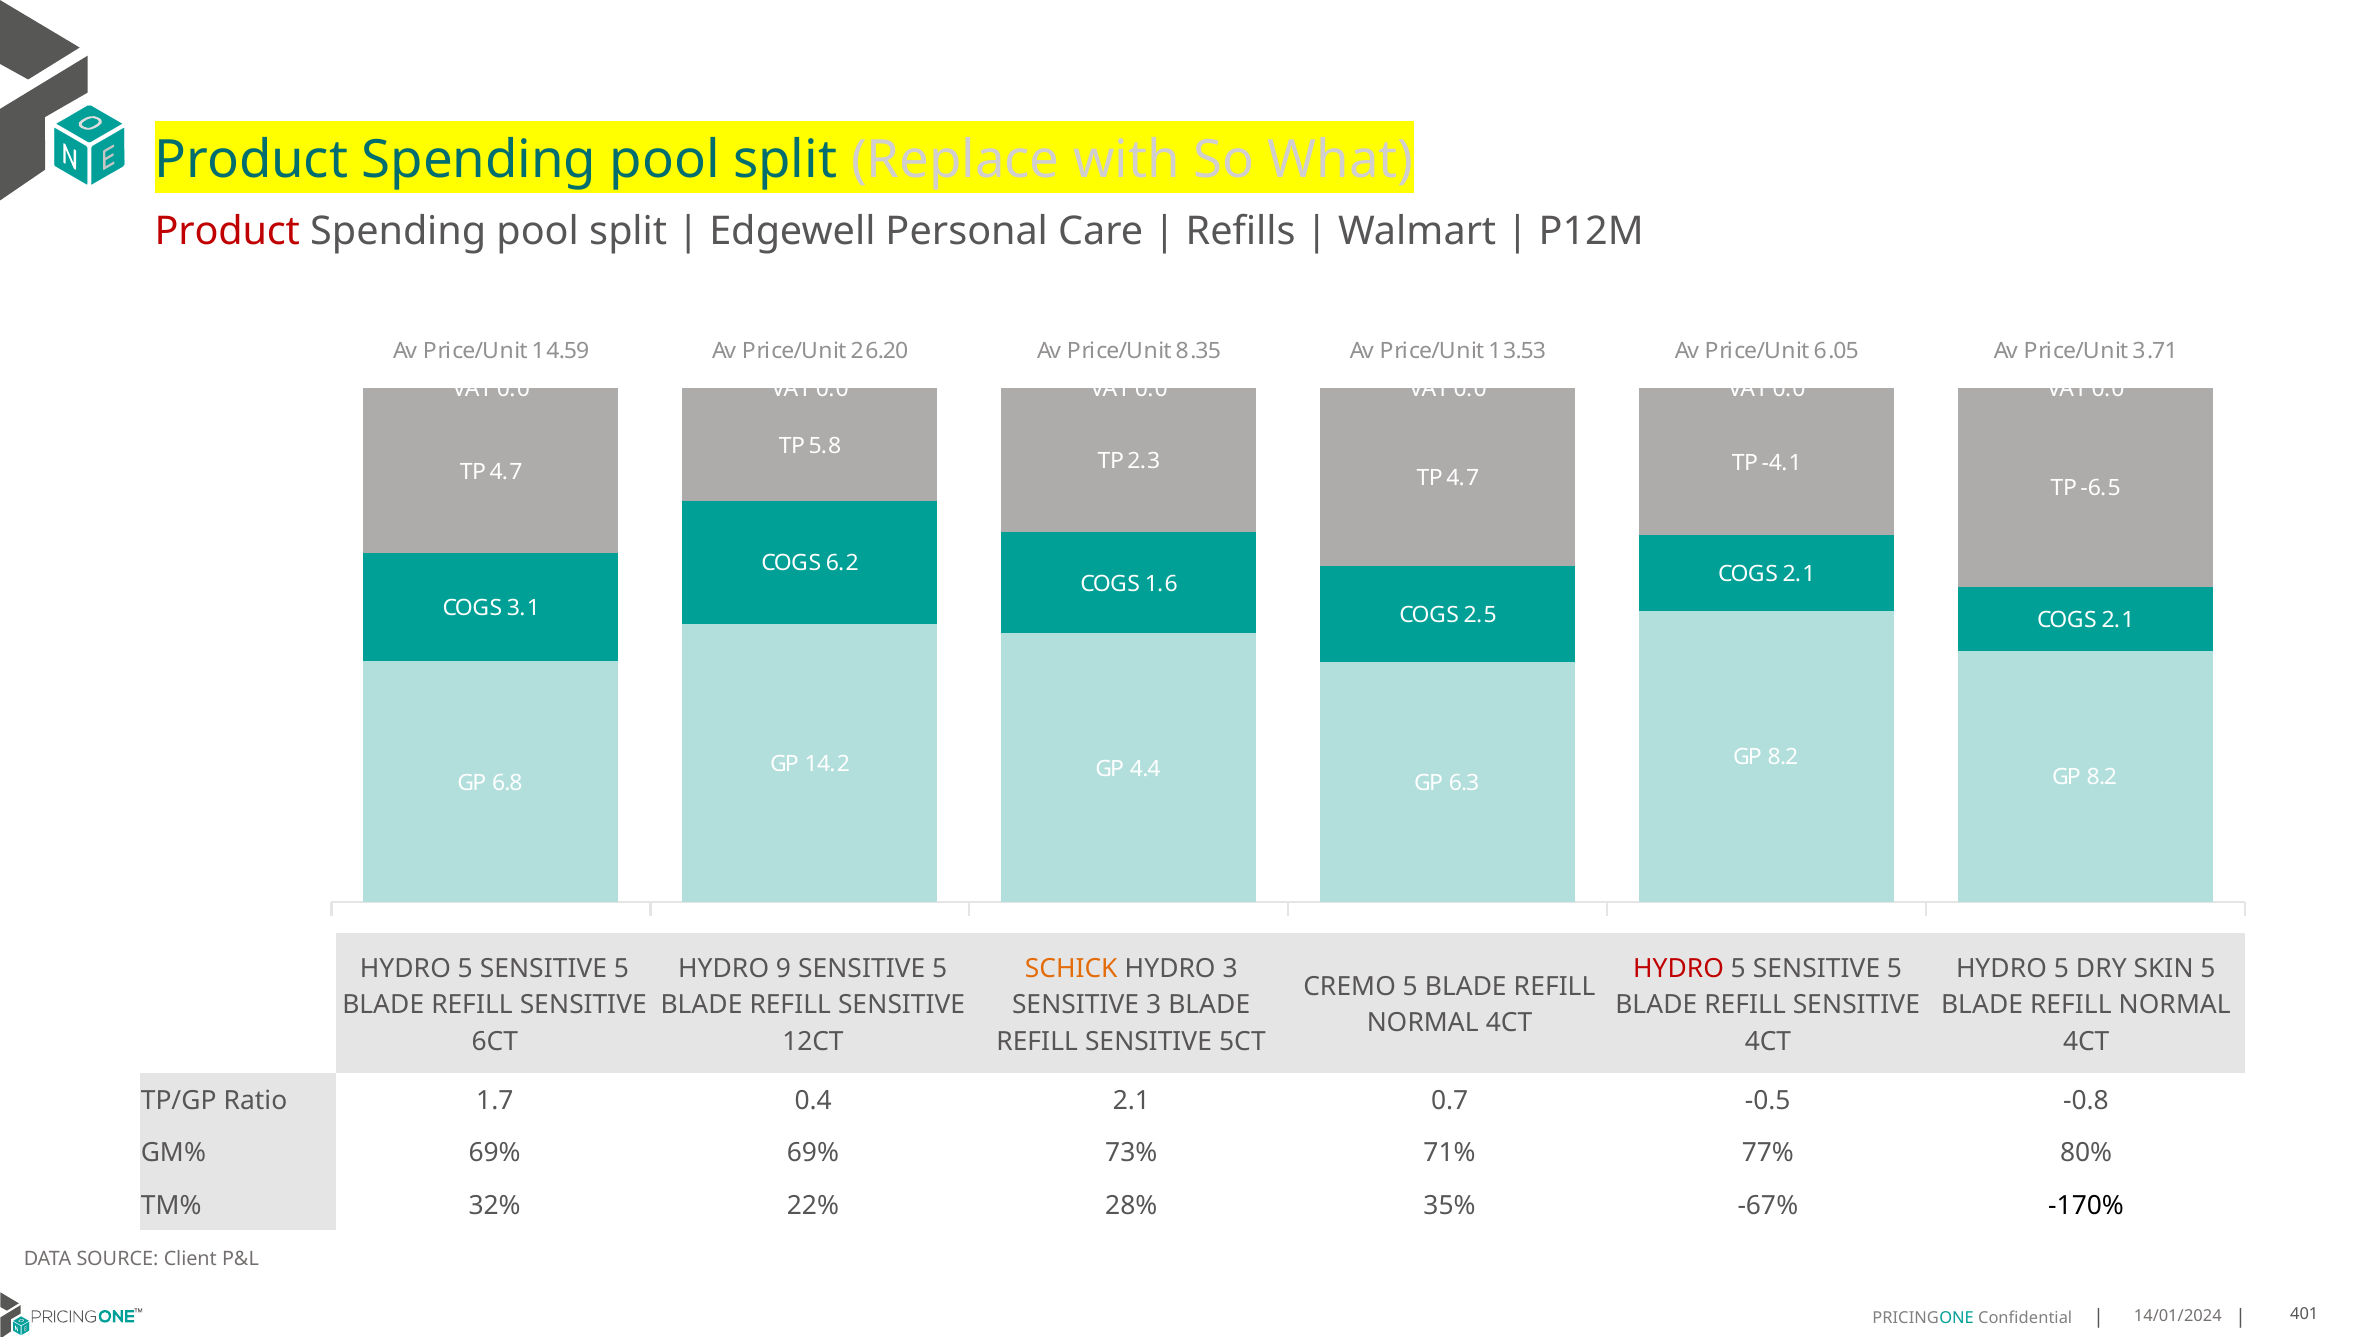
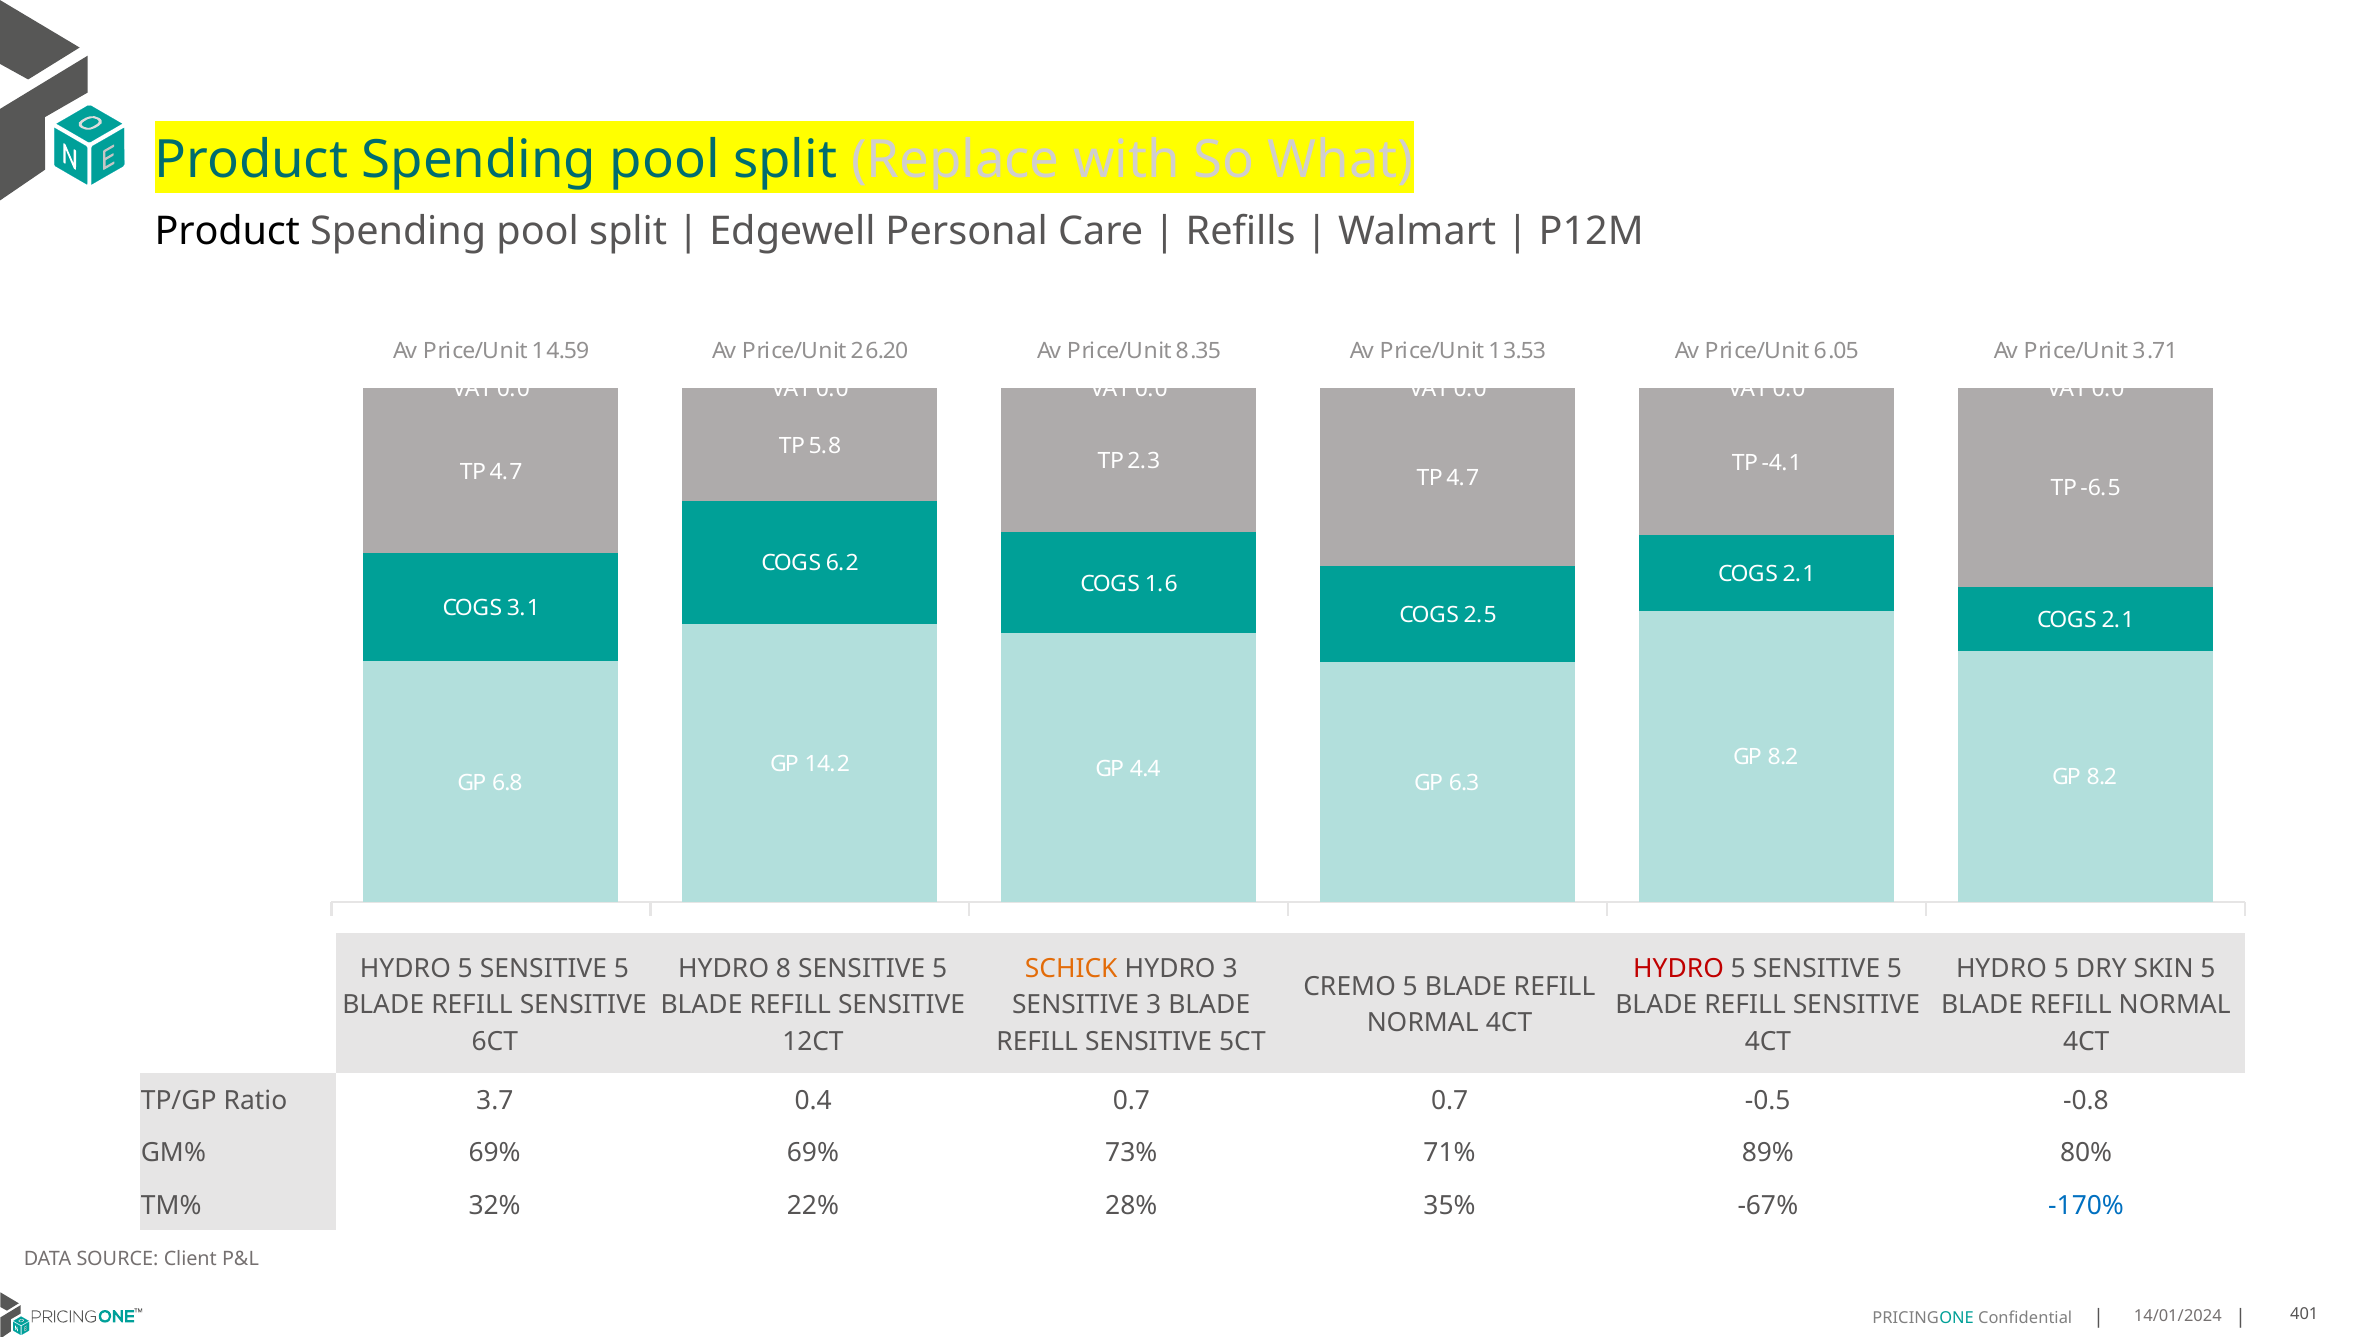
Product colour: red -> black (227, 232)
9: 9 -> 8 (783, 968)
1.7: 1.7 -> 3.7 (495, 1101)
0.4 2.1: 2.1 -> 0.7 (1131, 1101)
77%: 77% -> 89% (1768, 1153)
-170% colour: black -> blue (2086, 1206)
